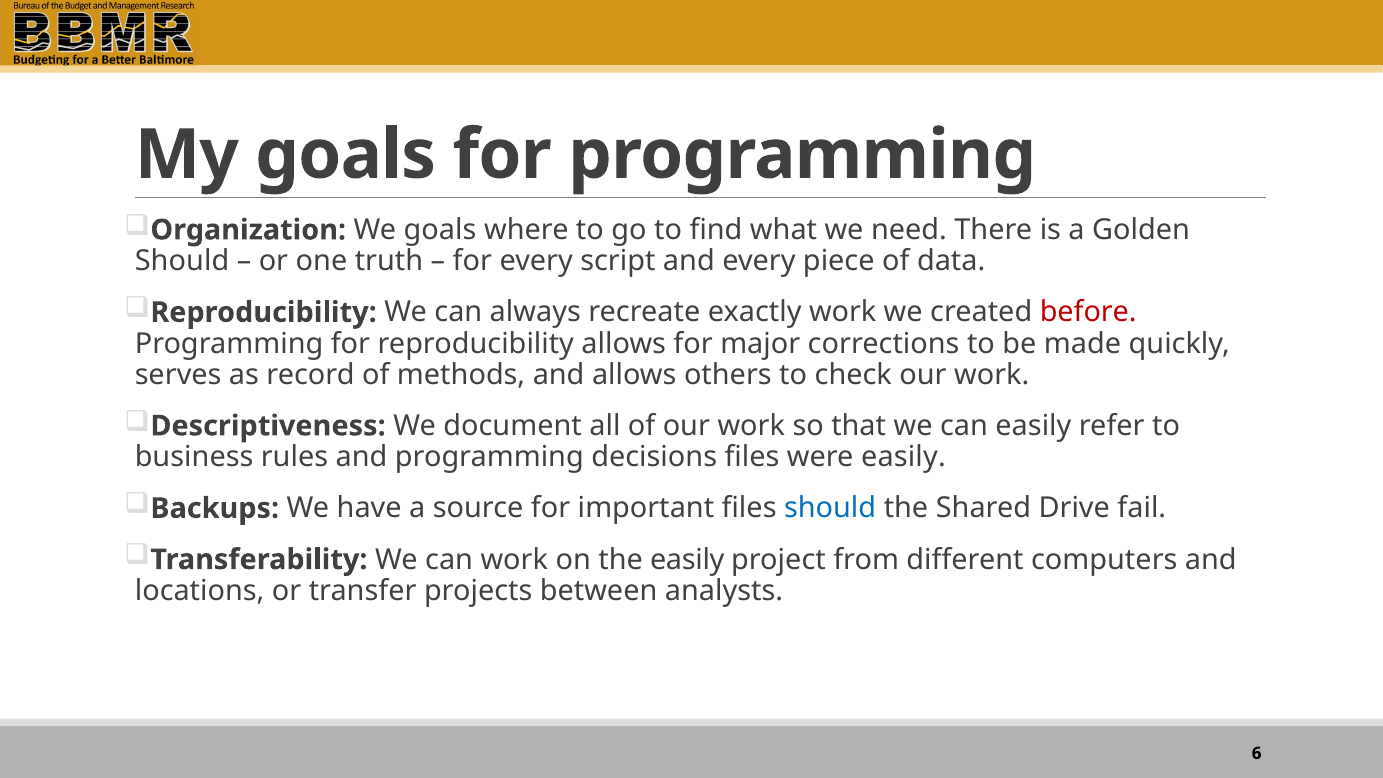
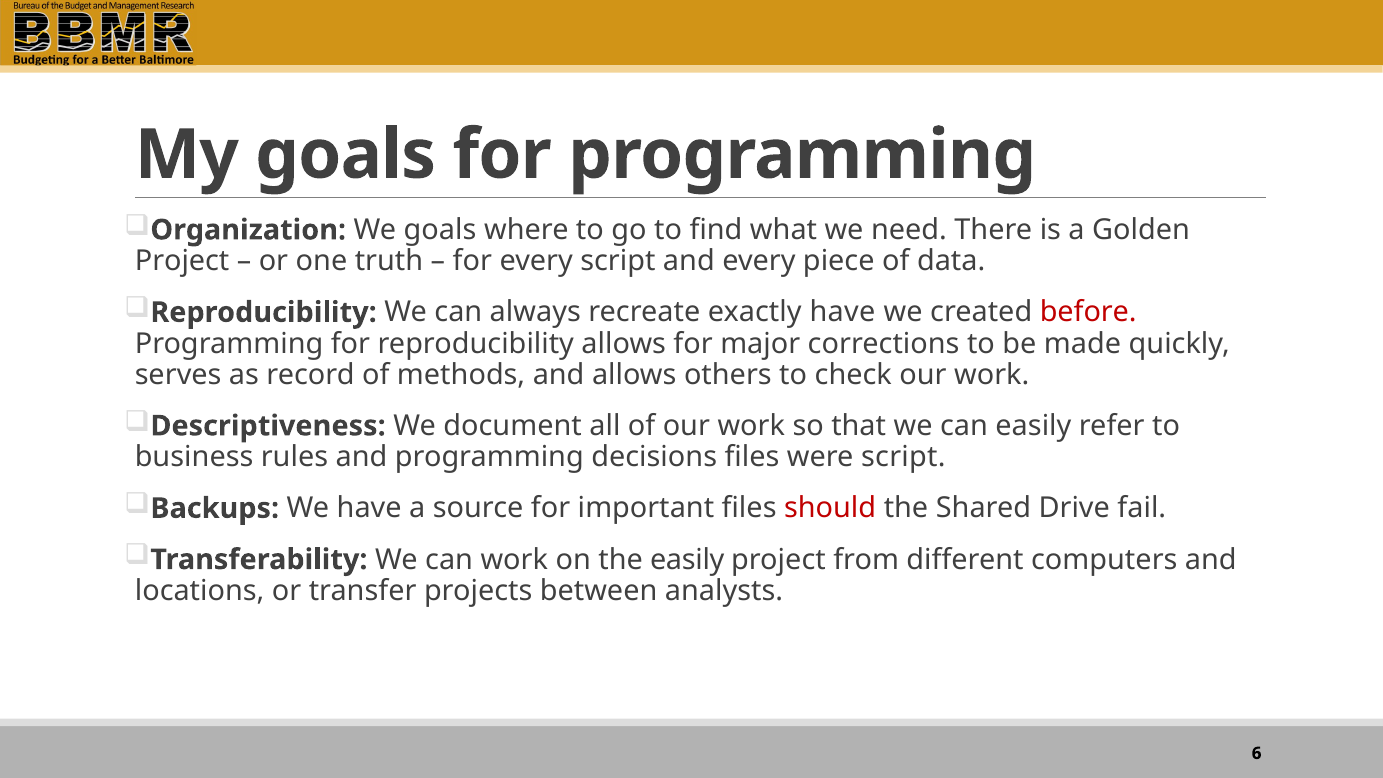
Should: Should -> Project (182, 261)
exactly work: work -> have (842, 312)
were easily: easily -> script (903, 457)
should colour: blue -> red (830, 508)
